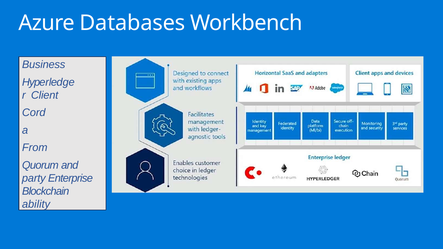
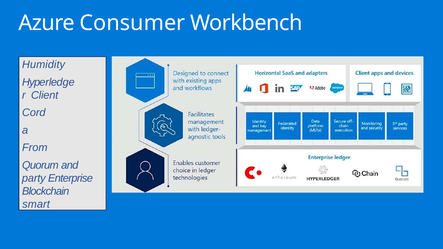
Databases: Databases -> Consumer (132, 23)
Business: Business -> Humidity (44, 65)
ability: ability -> smart (36, 204)
